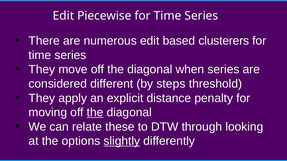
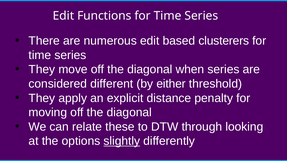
Piecewise: Piecewise -> Functions (104, 16)
steps: steps -> either (171, 84)
the underline: present -> none (95, 113)
